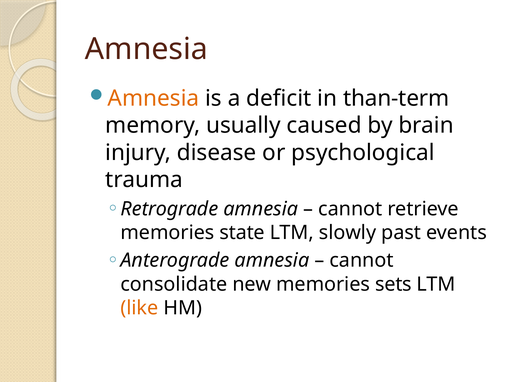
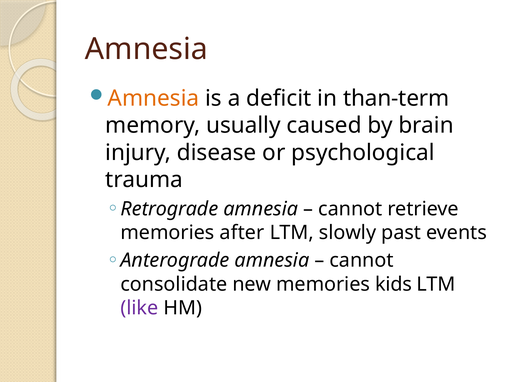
state: state -> after (242, 233)
sets: sets -> kids (393, 284)
like colour: orange -> purple (139, 308)
